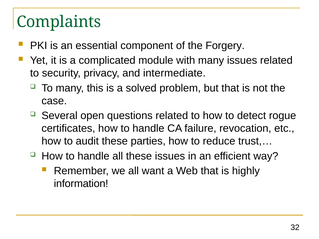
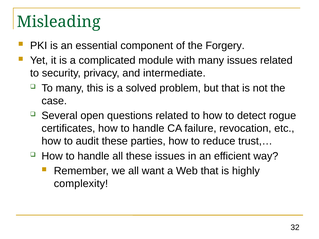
Complaints: Complaints -> Misleading (59, 22)
information: information -> complexity (81, 184)
